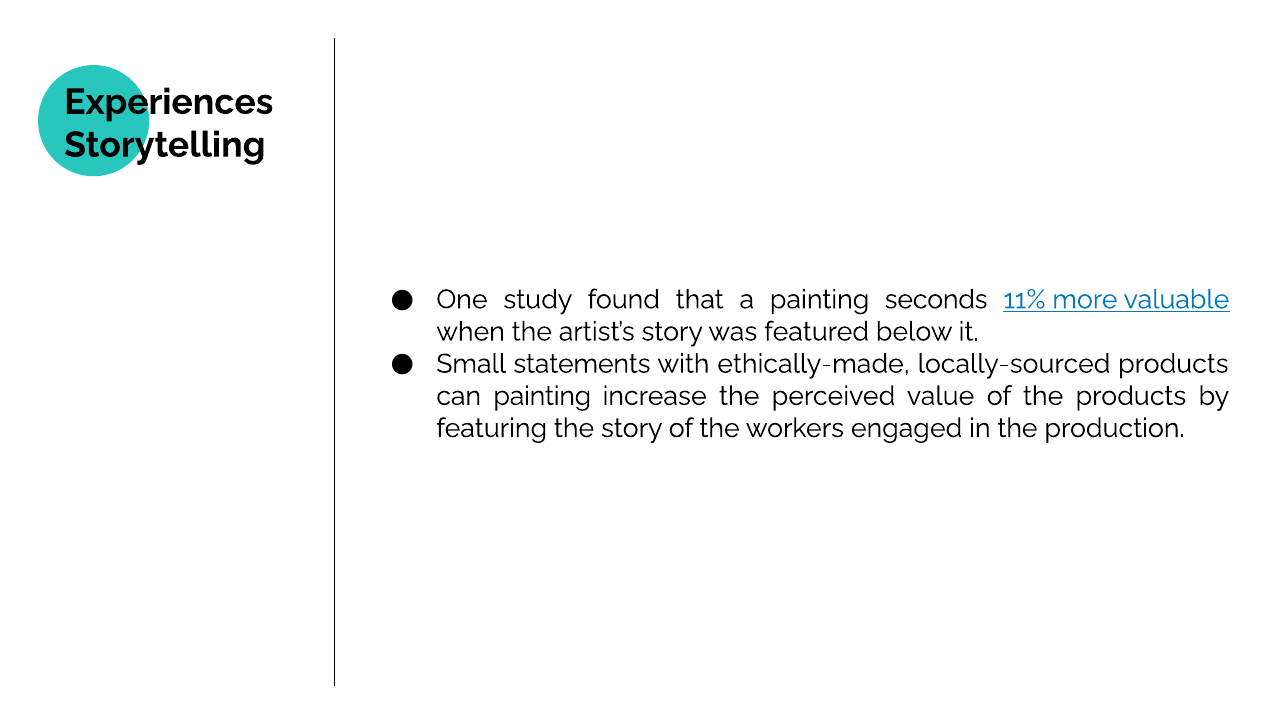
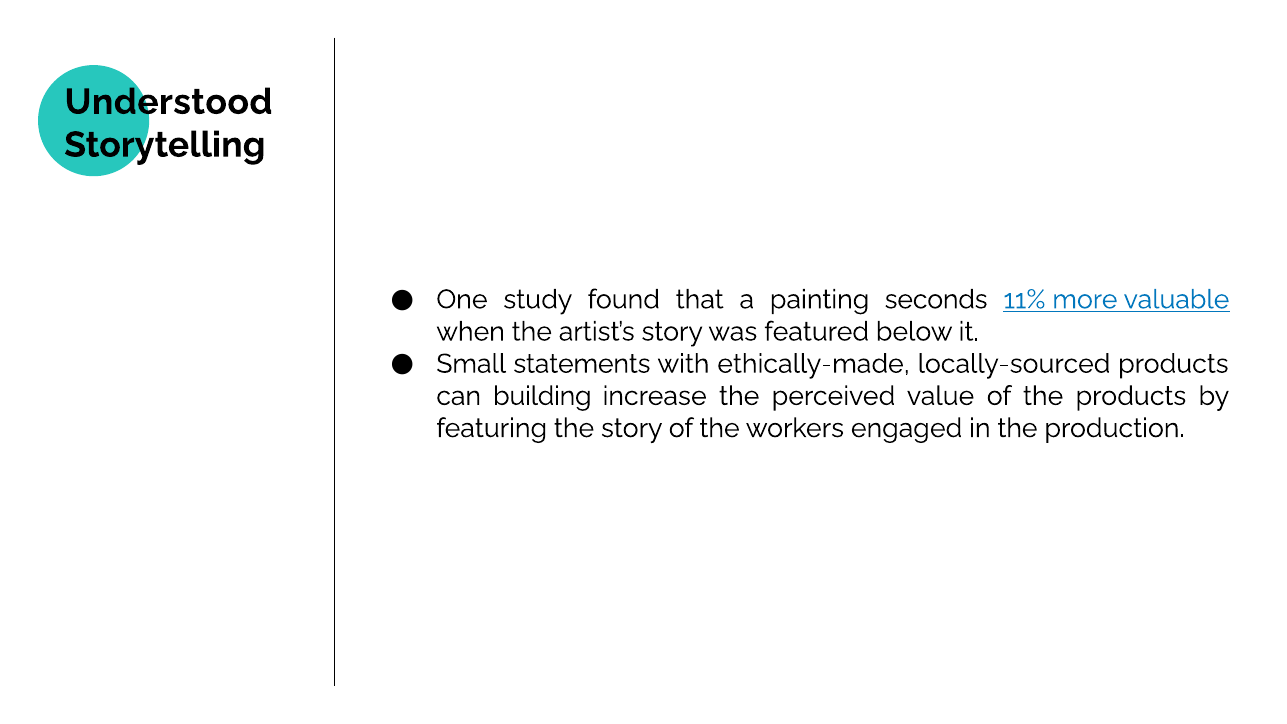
Experiences: Experiences -> Understood (169, 102)
can painting: painting -> building (542, 396)
